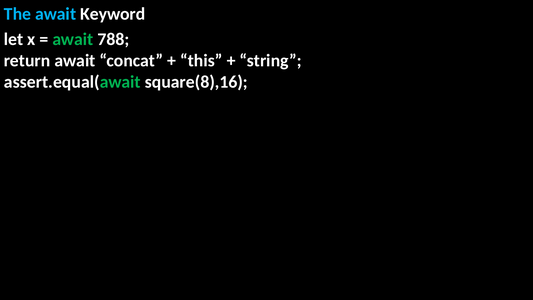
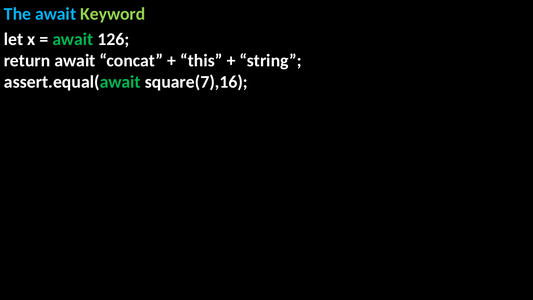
Keyword colour: white -> light green (113, 14)
788: 788 -> 126 (113, 39)
square(8),16: square(8),16 -> square(7),16 (196, 82)
